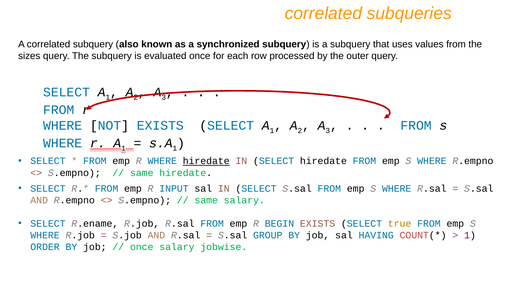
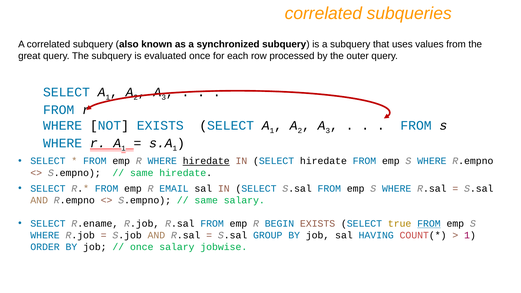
sizes: sizes -> great (29, 56)
INPUT: INPUT -> EMAIL (174, 188)
FROM underline: none -> present (429, 224)
